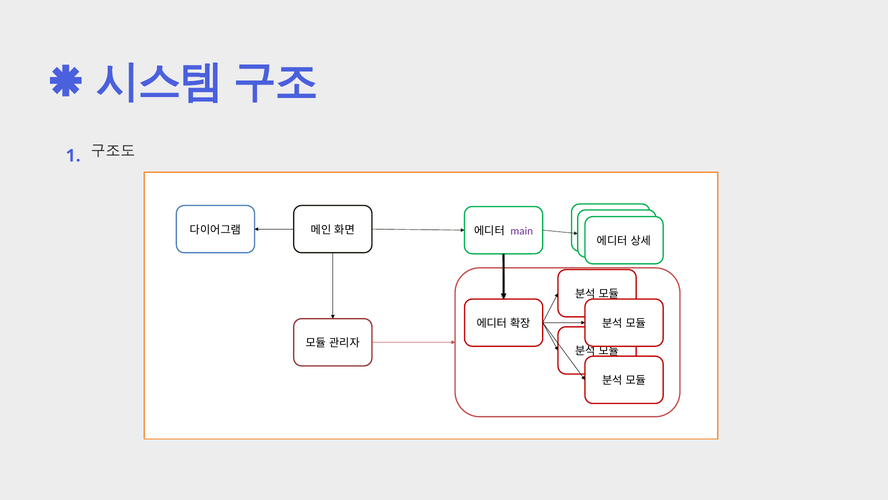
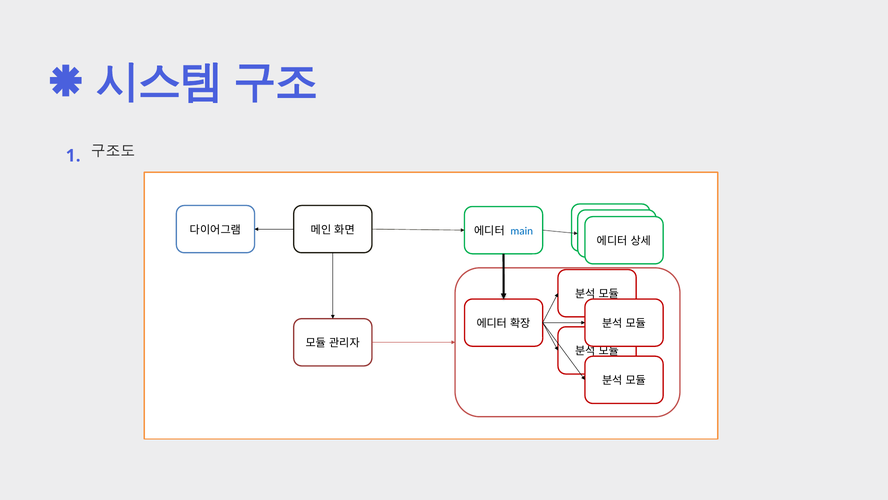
main colour: purple -> blue (522, 231)
